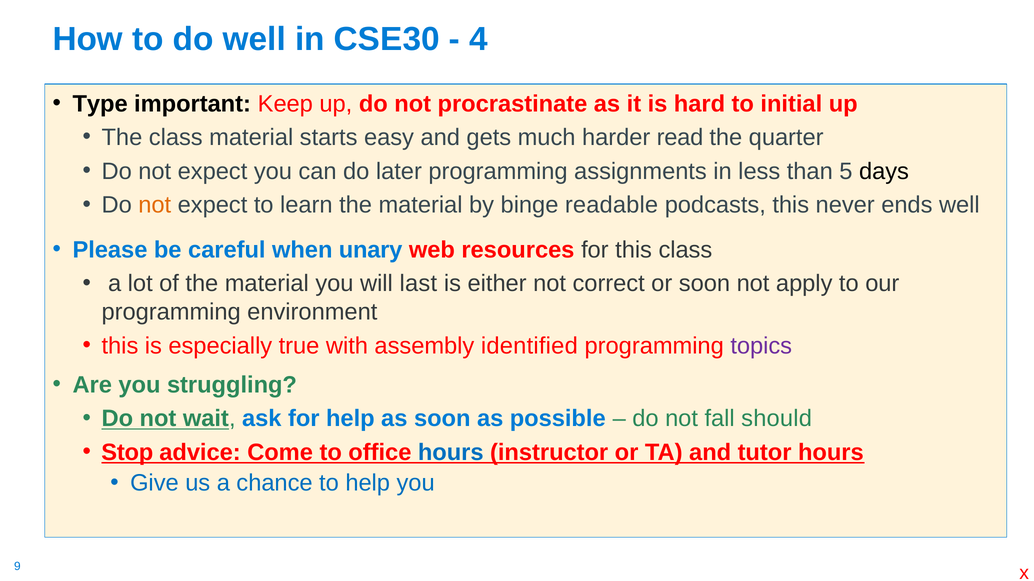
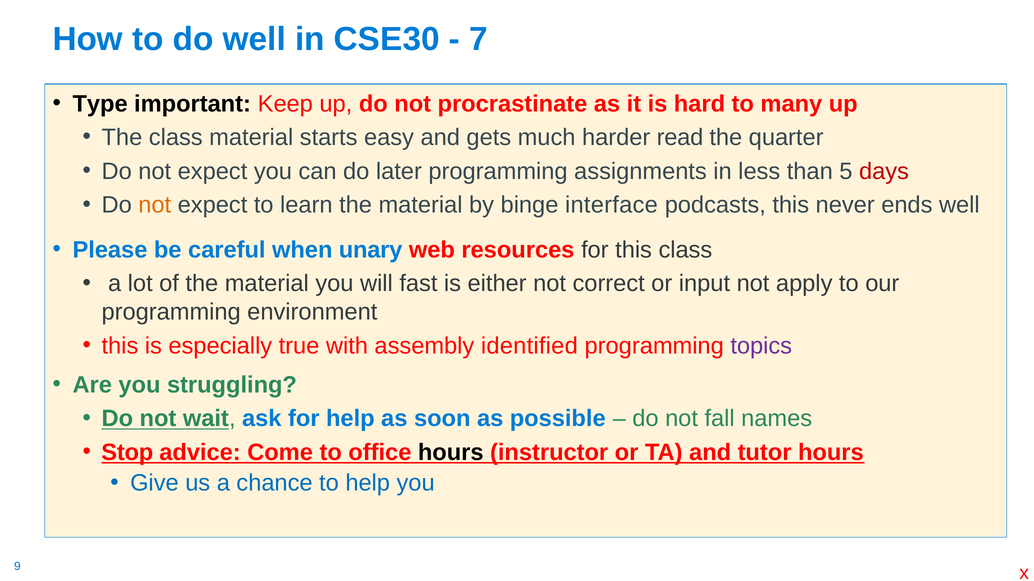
4: 4 -> 7 (479, 39)
initial: initial -> many (791, 104)
days colour: black -> red (884, 171)
readable: readable -> interface (611, 205)
last: last -> fast (418, 284)
or soon: soon -> input (704, 284)
should: should -> names (777, 419)
hours colour: blue -> black (451, 453)
